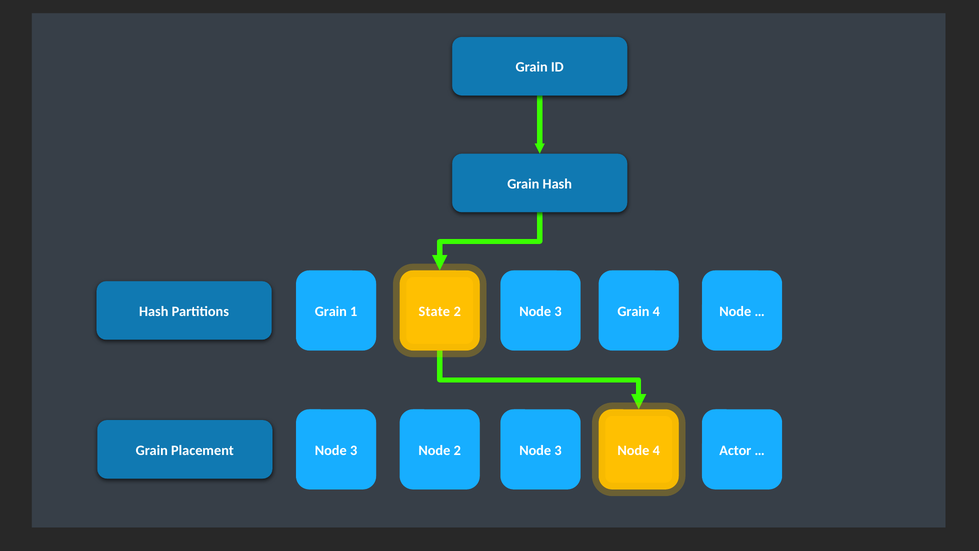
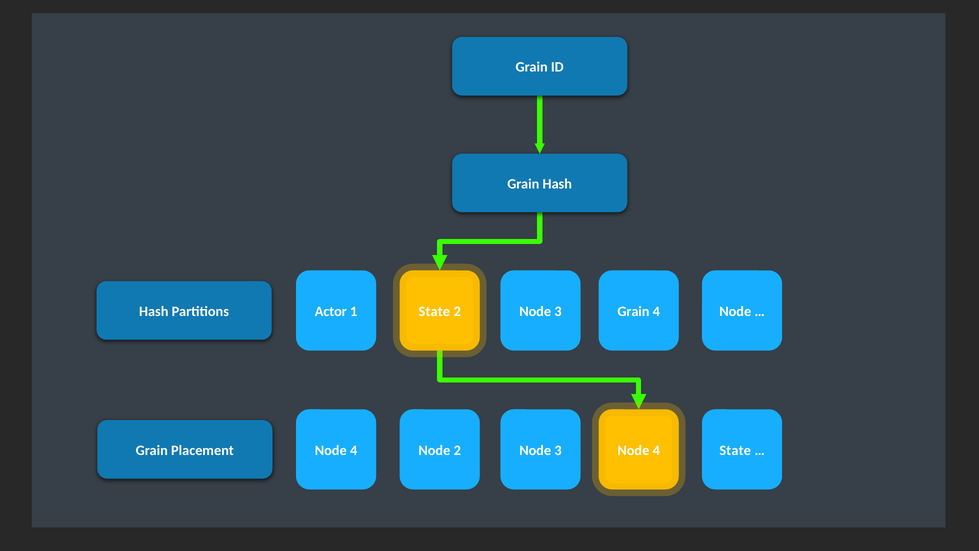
Grain: Grain -> Actor (331, 311)
3: 3 -> 4 (354, 450)
4 Actor: Actor -> State (735, 450)
